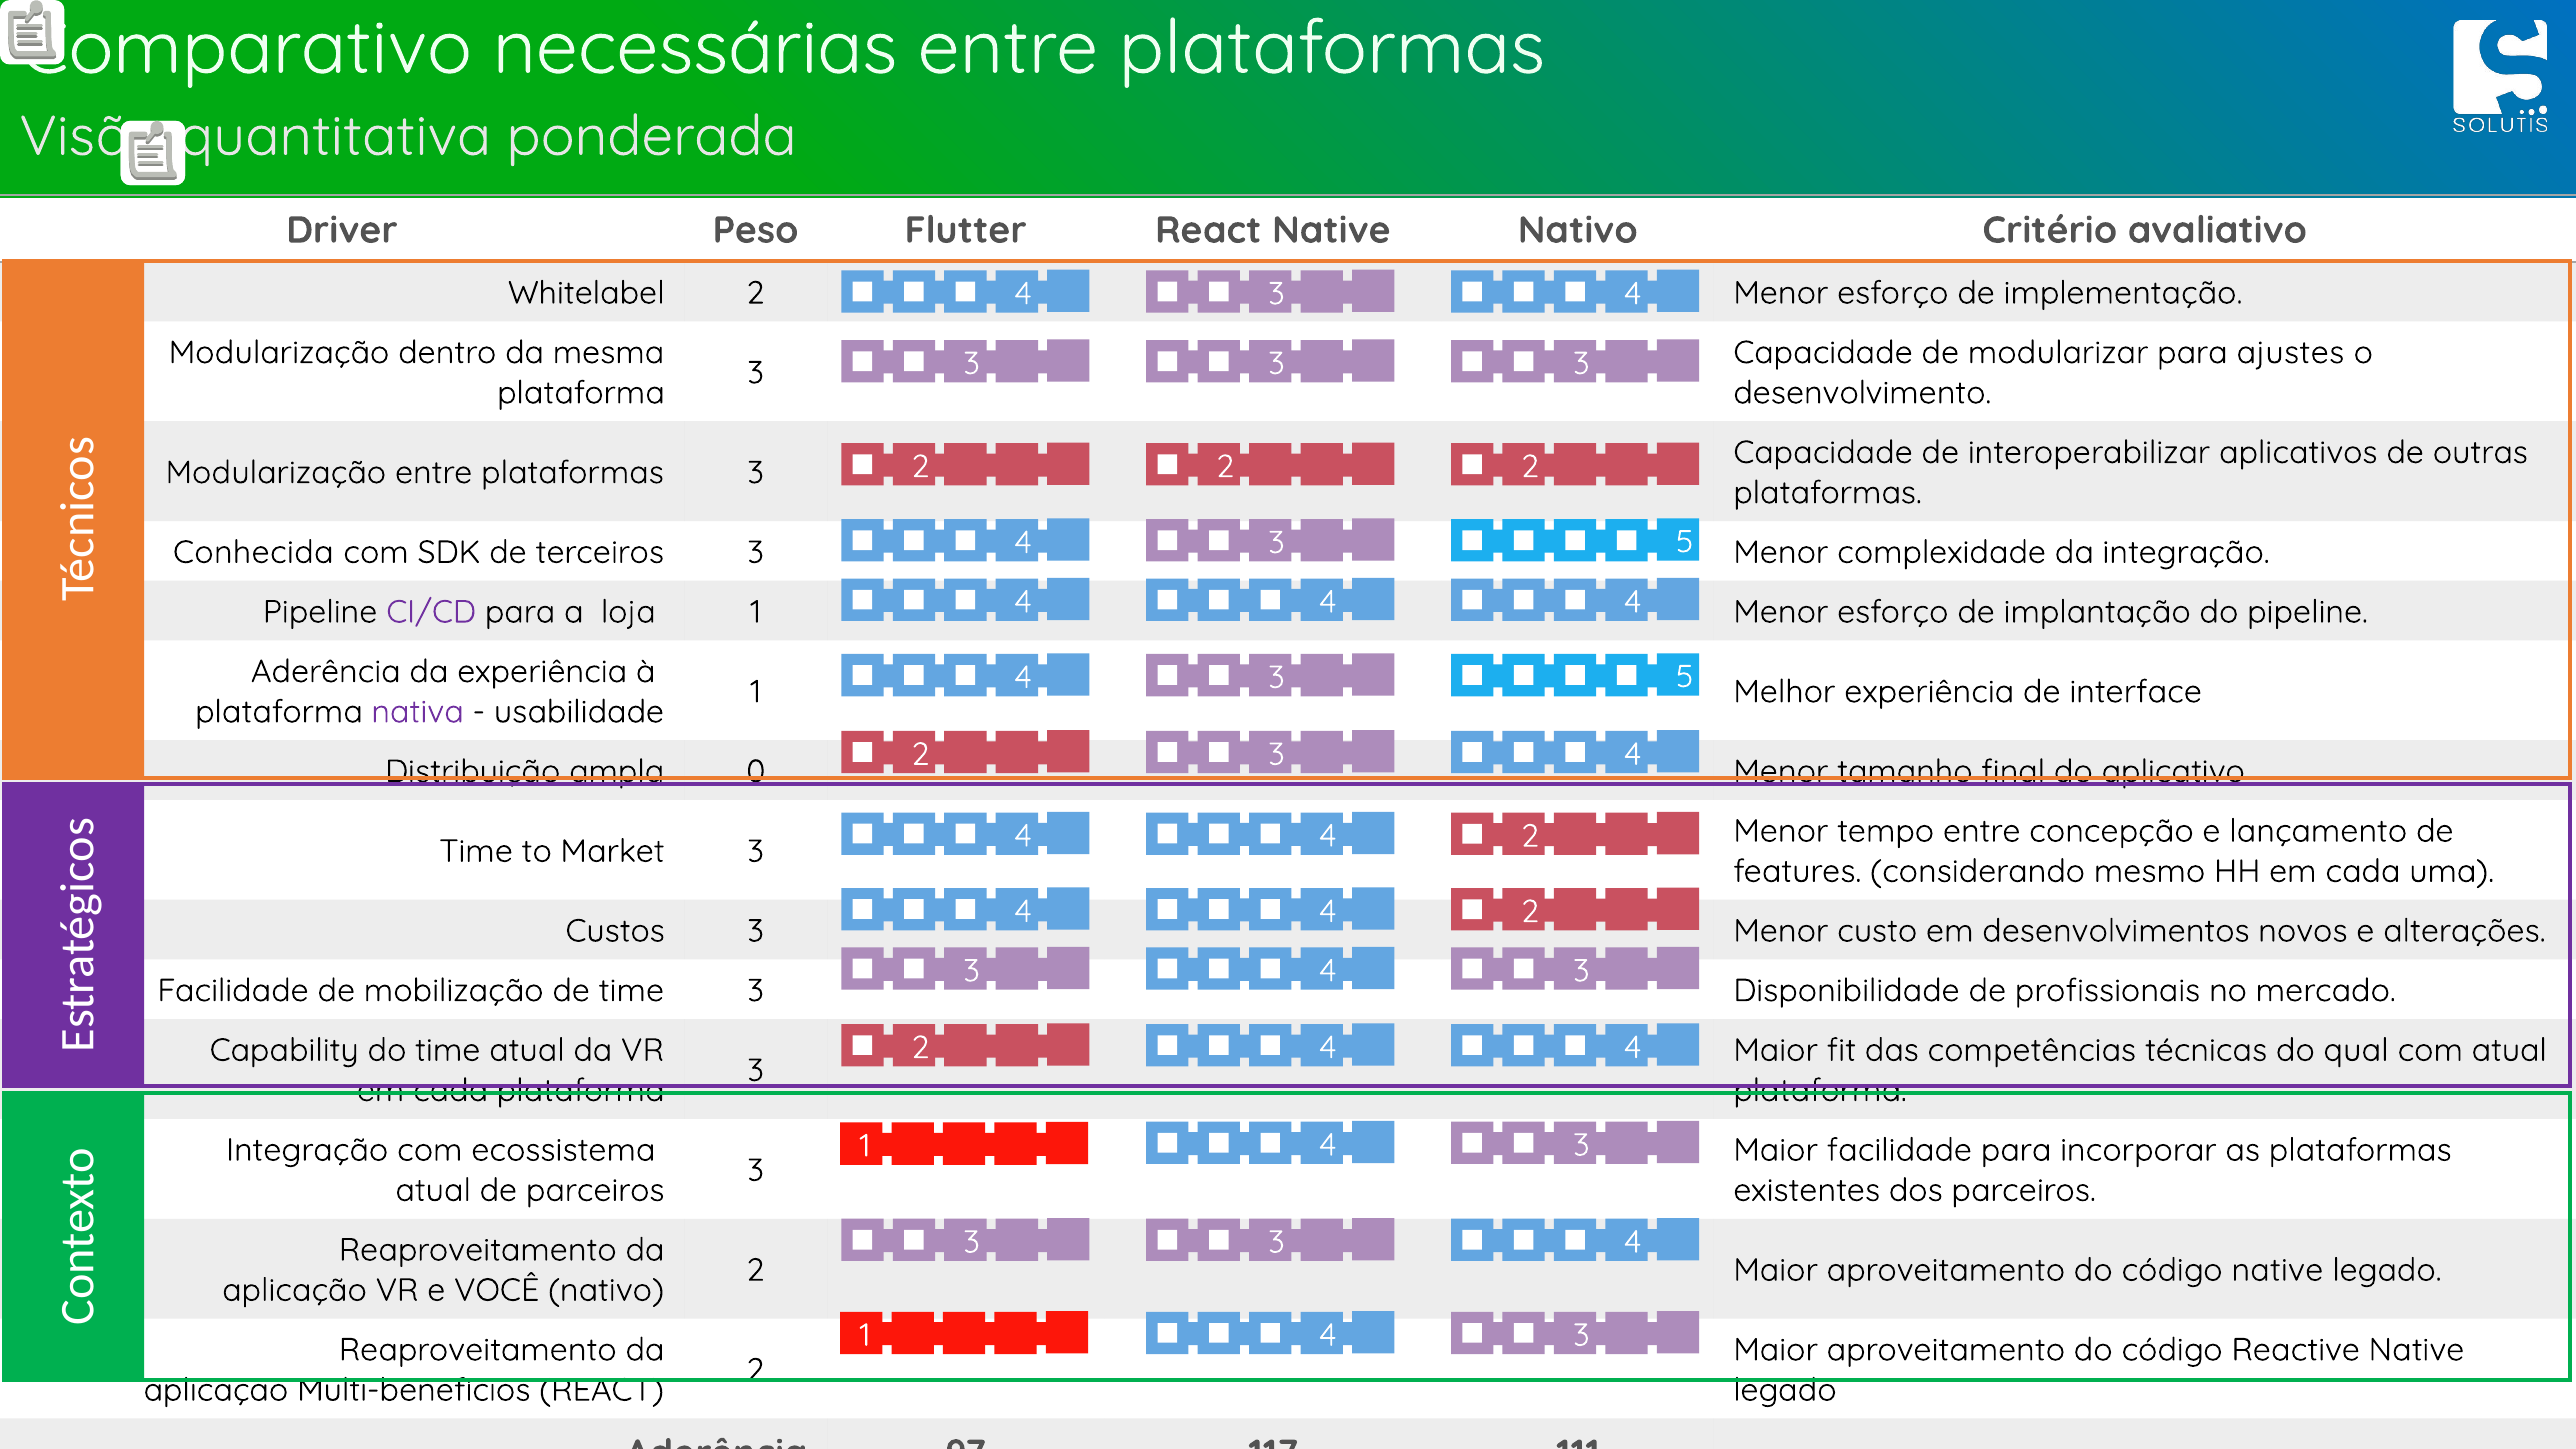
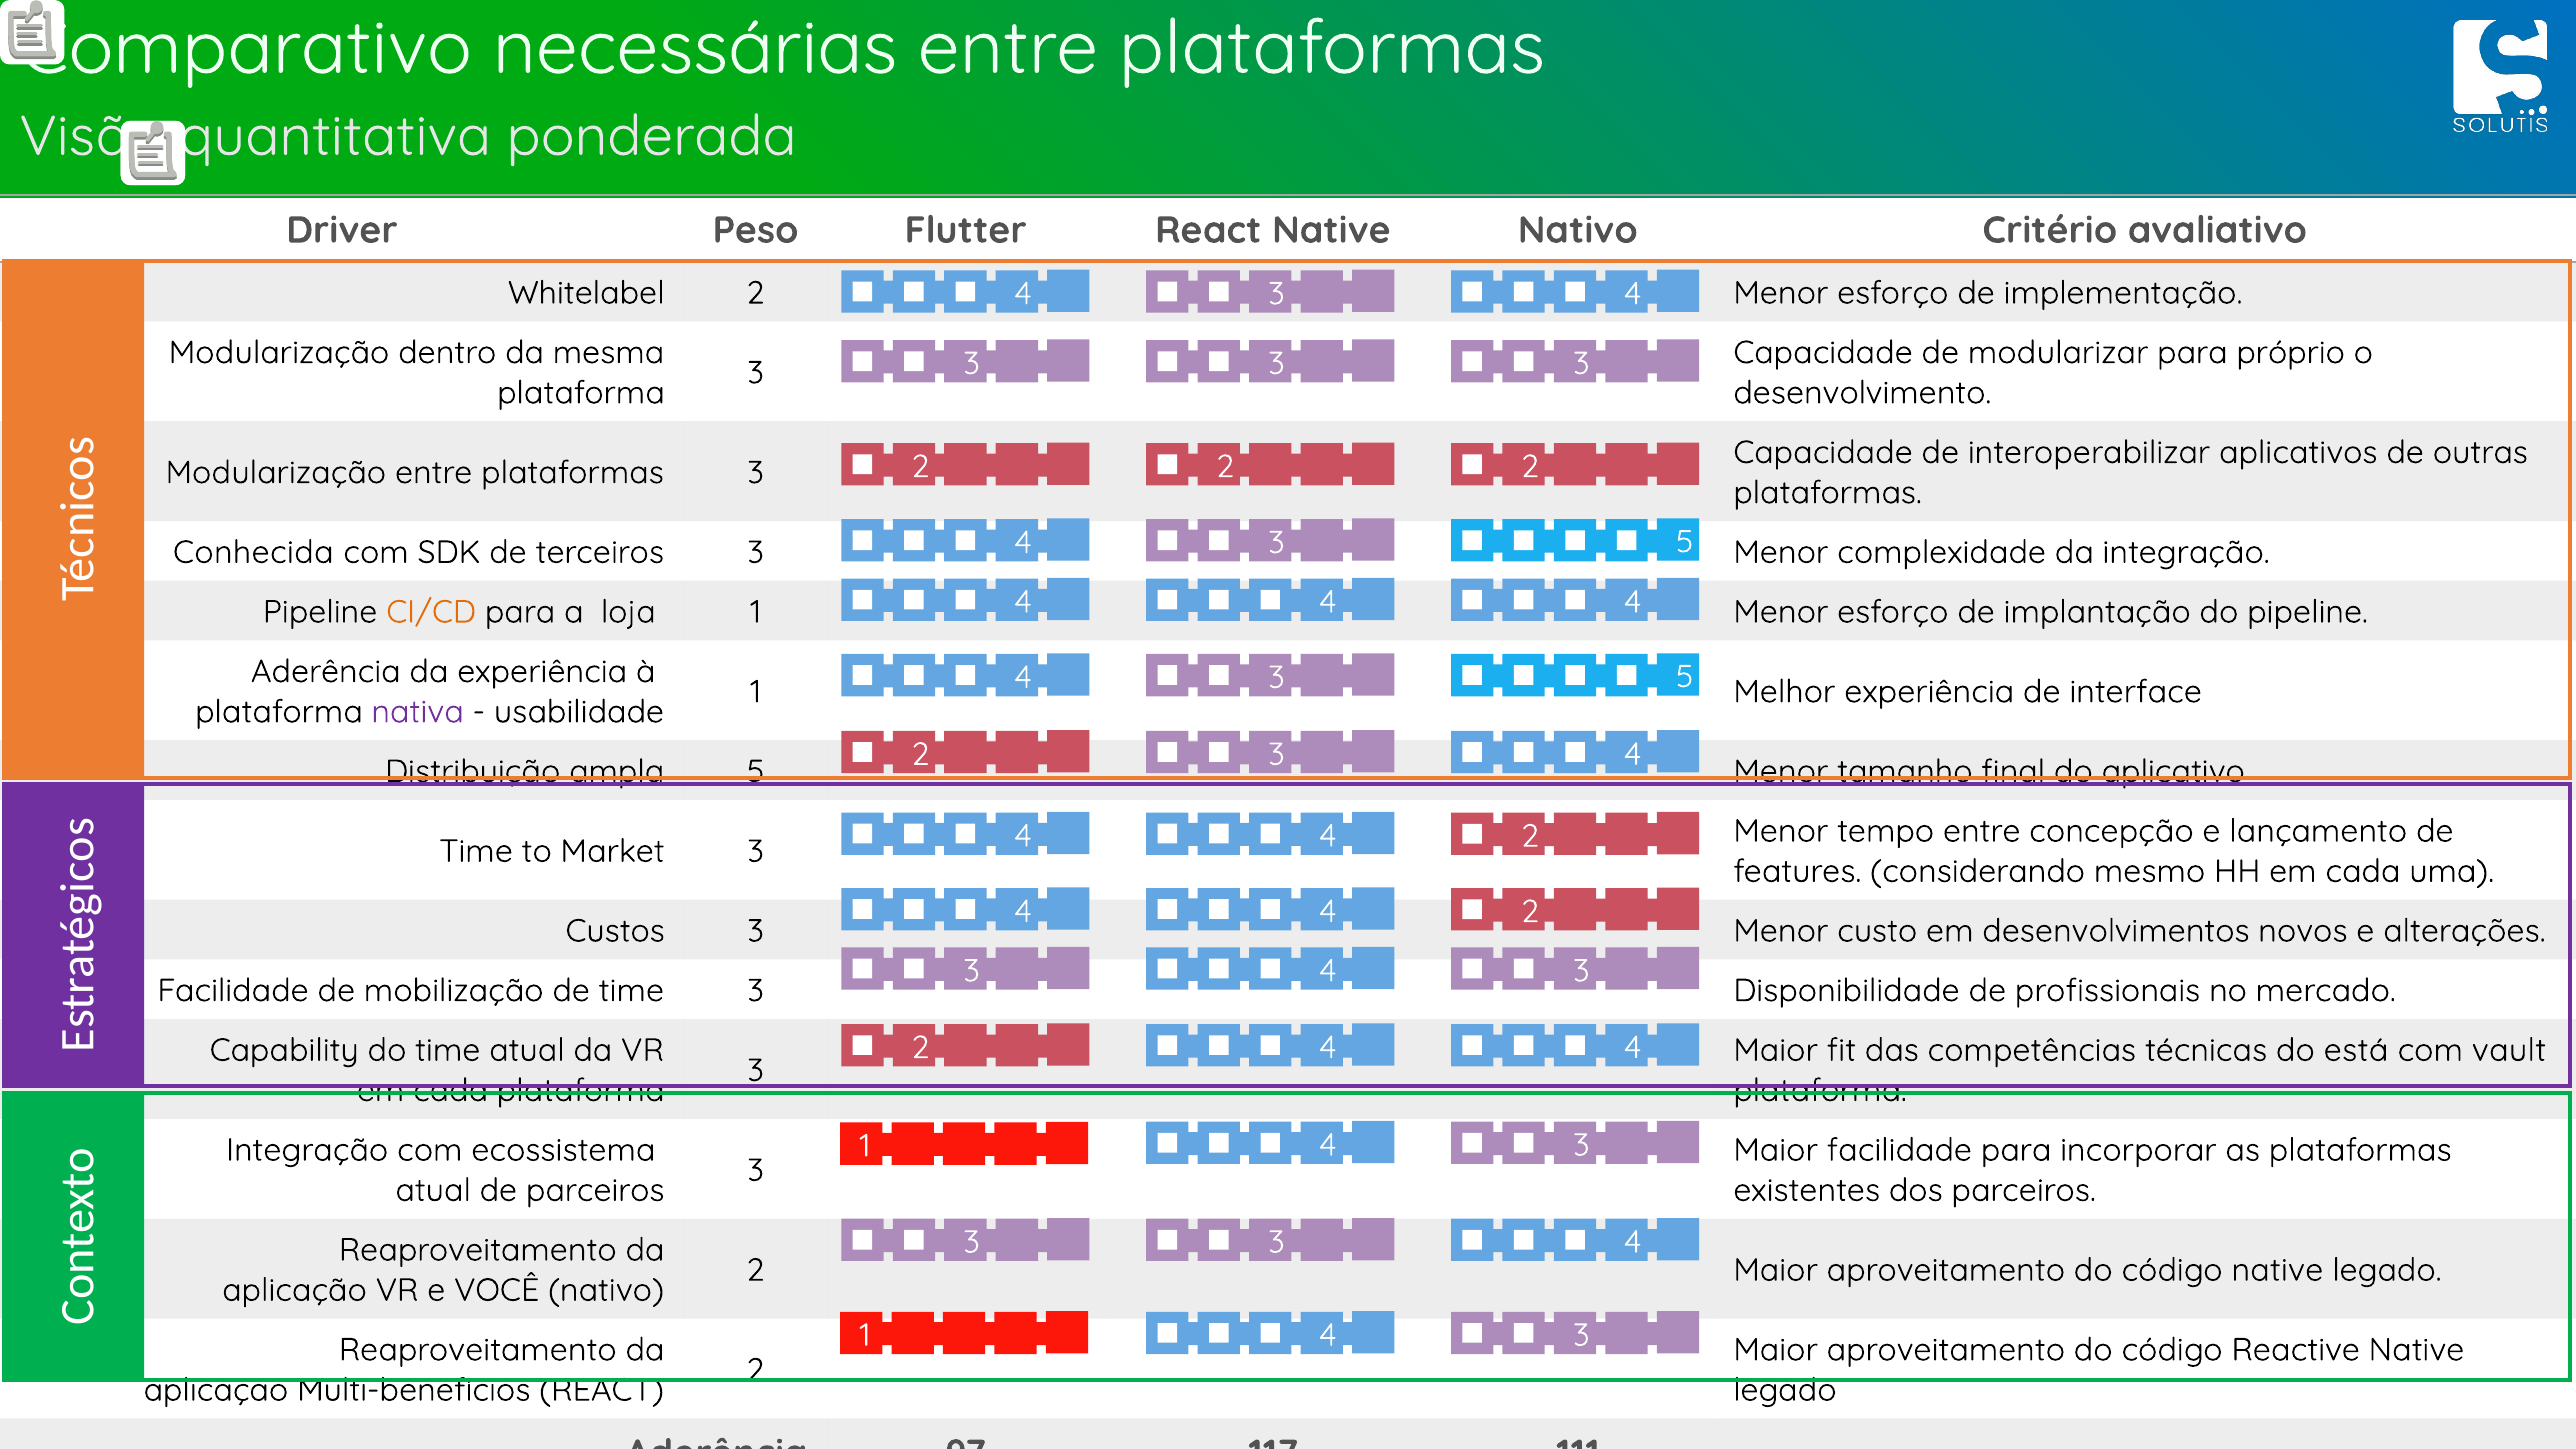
ajustes: ajustes -> próprio (2291, 353)
CI/CD colour: purple -> orange (431, 612)
ampla 0: 0 -> 5 (756, 771)
qual: qual -> está (2356, 1050)
com atual: atual -> vault (2509, 1050)
